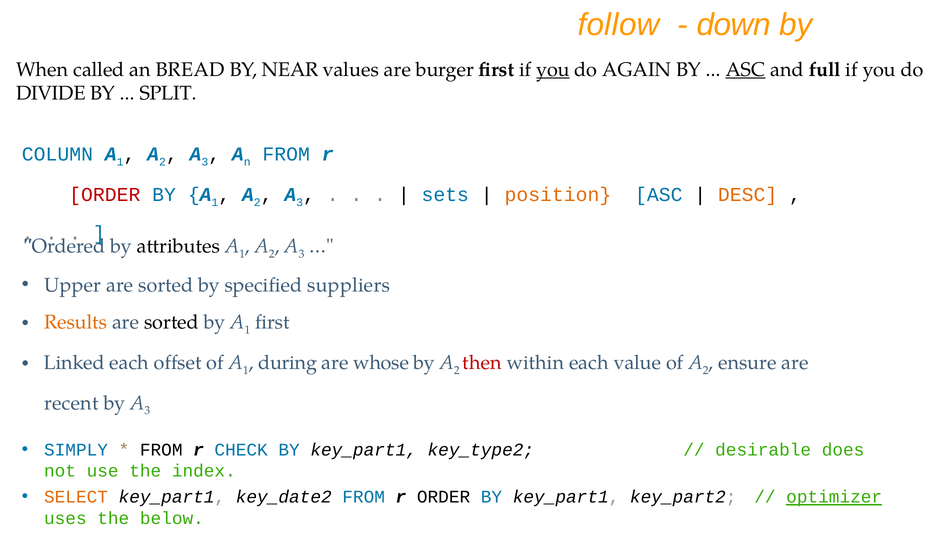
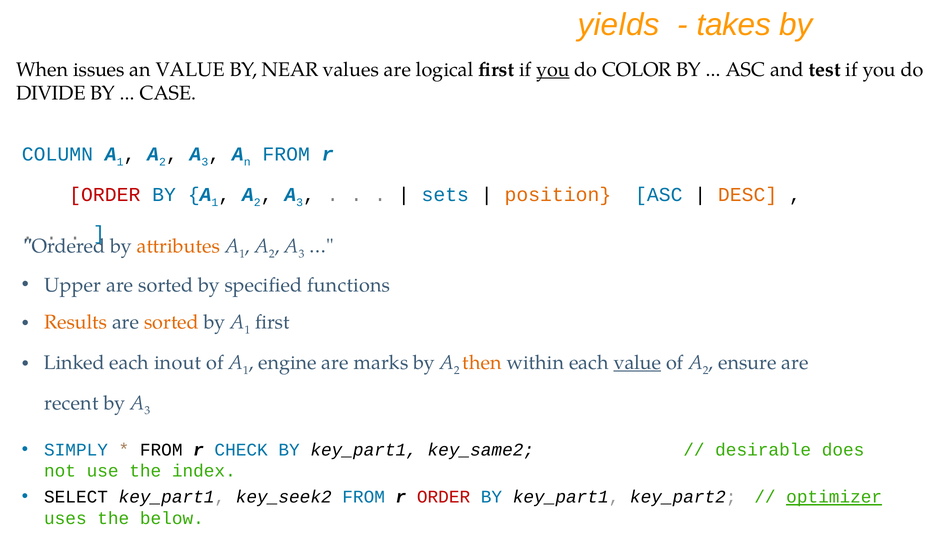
follow: follow -> yields (619, 25)
down: down -> takes (734, 25)
called: called -> issues (99, 70)
an BREAD: BREAD -> VALUE (190, 70)
burger: burger -> logical (445, 70)
AGAIN: AGAIN -> COLOR (637, 70)
ASC underline: present -> none (745, 70)
full: full -> test (825, 70)
SPLIT: SPLIT -> CASE (168, 93)
attributes colour: black -> orange (178, 246)
suppliers: suppliers -> functions (349, 285)
sorted colour: black -> orange (172, 322)
offset: offset -> inout (178, 362)
during: during -> engine (288, 362)
whose: whose -> marks (381, 362)
then colour: red -> orange (482, 362)
value underline: none -> present (637, 362)
key_type2: key_type2 -> key_same2 (481, 449)
SELECT colour: orange -> black (76, 497)
key_date2: key_date2 -> key_seek2 (284, 497)
ORDER colour: black -> red (444, 497)
